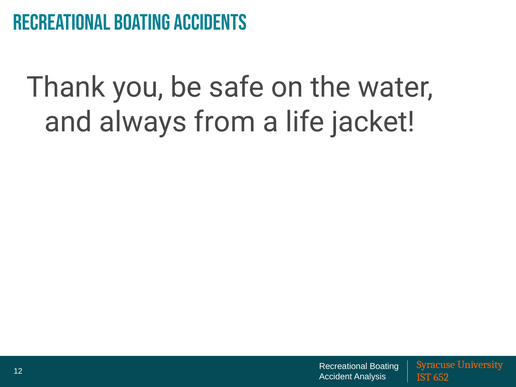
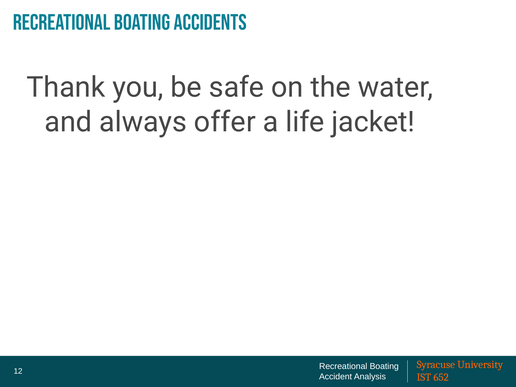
from: from -> offer (225, 122)
